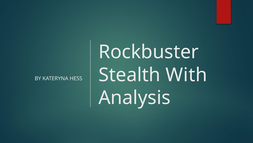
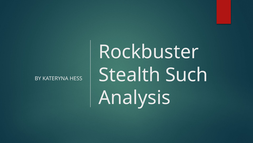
With: With -> Such (187, 75)
